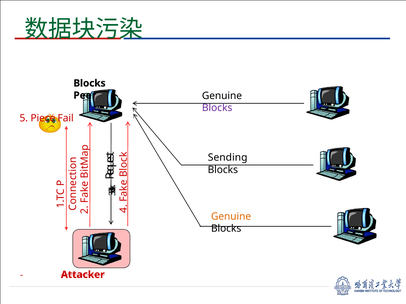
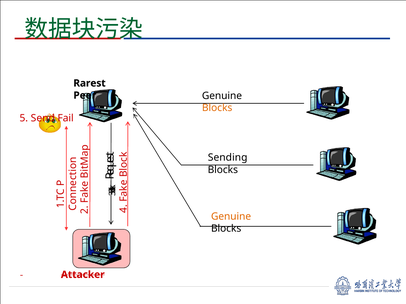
Blocks: Blocks -> Rarest (90, 83)
Blocks colour: purple -> orange (217, 108)
Piece: Piece -> Send (43, 118)
